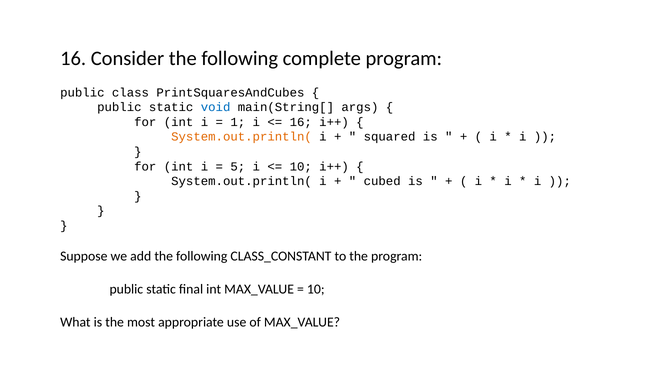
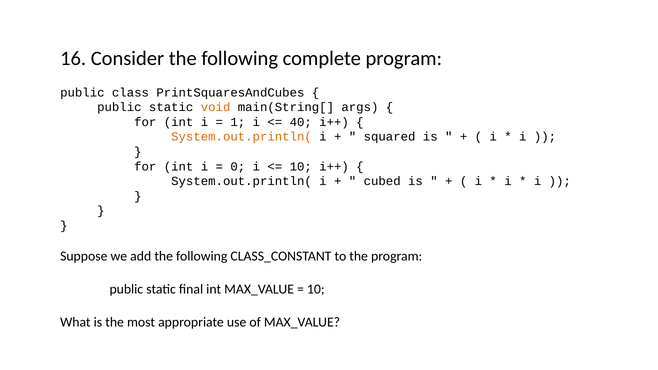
void colour: blue -> orange (216, 107)
16: 16 -> 40 (301, 122)
5: 5 -> 0 (238, 167)
